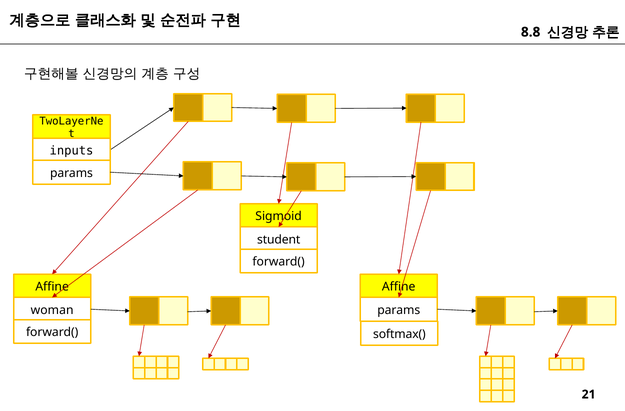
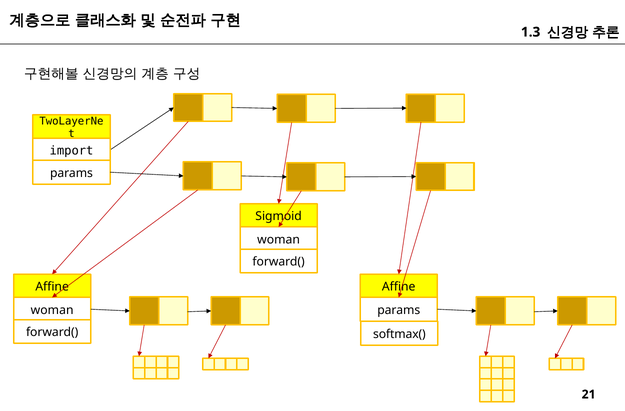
8.8: 8.8 -> 1.3 (531, 32)
inputs: inputs -> import (72, 151)
student: student -> woman (279, 239)
